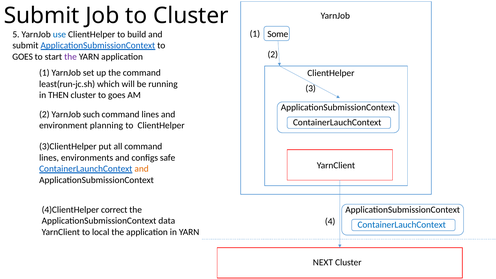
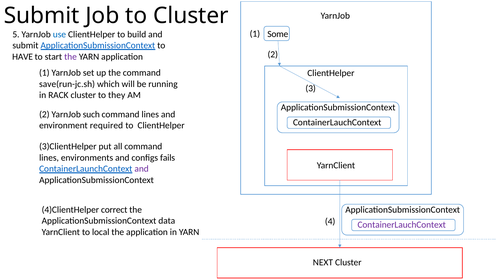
GOES: GOES -> HAVE (23, 57)
least(run-jc.sh: least(run-jc.sh -> save(run-jc.sh (67, 84)
THEN: THEN -> RACK (58, 95)
cluster to goes: goes -> they (117, 95)
planning: planning -> required (106, 126)
safe: safe -> fails (168, 158)
and colour: orange -> purple (142, 169)
ContainerLauchContext colour: blue -> purple (402, 225)
